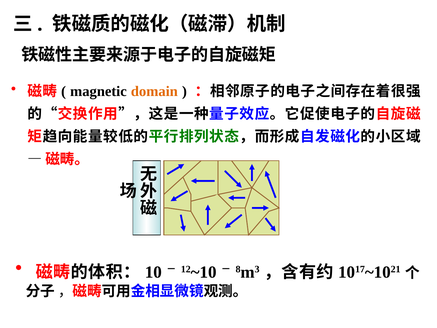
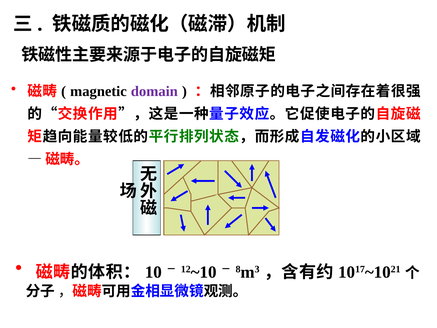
domain colour: orange -> purple (154, 91)
